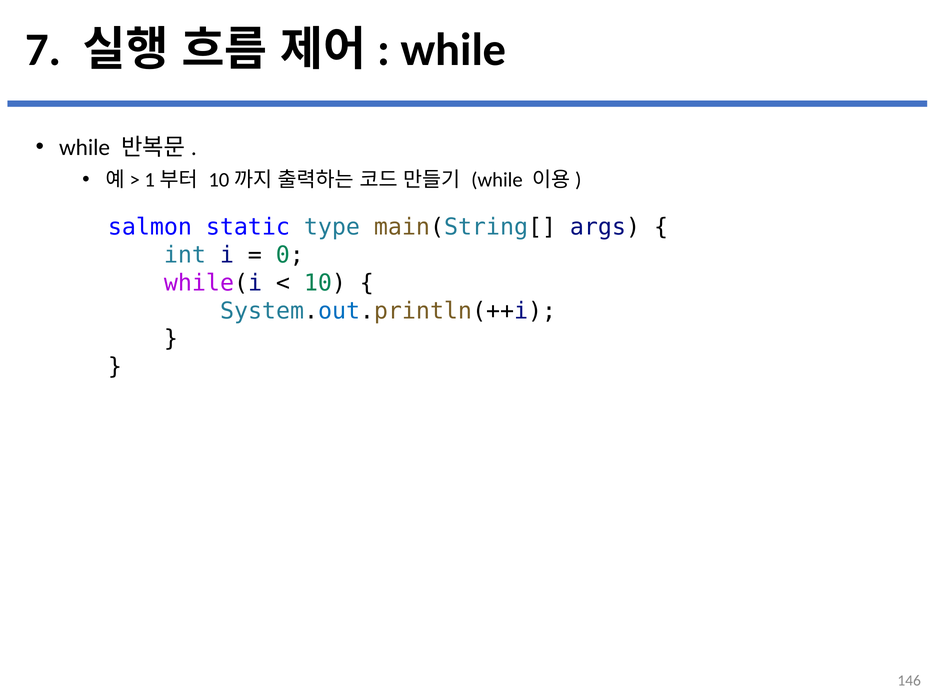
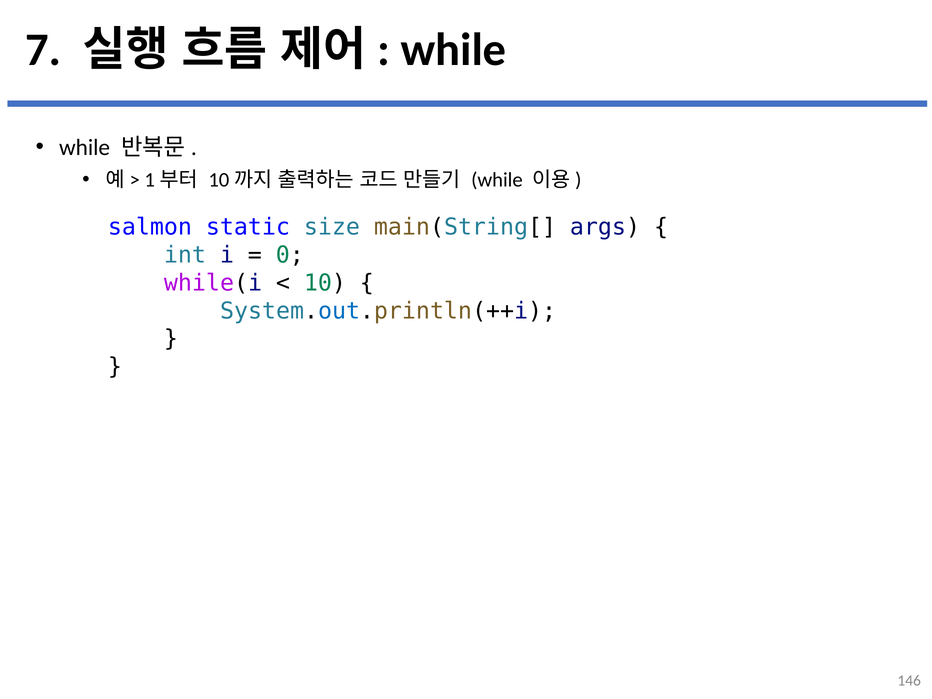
type: type -> size (332, 227)
